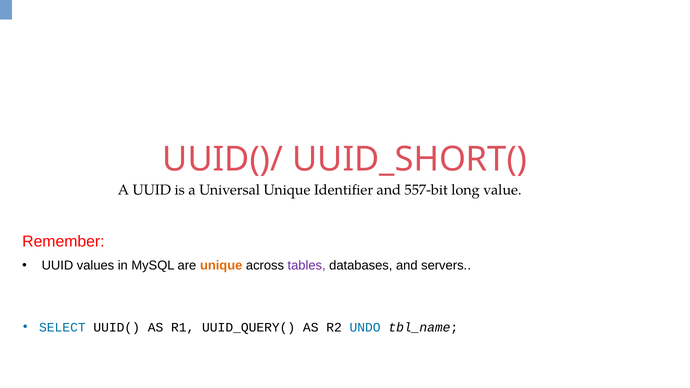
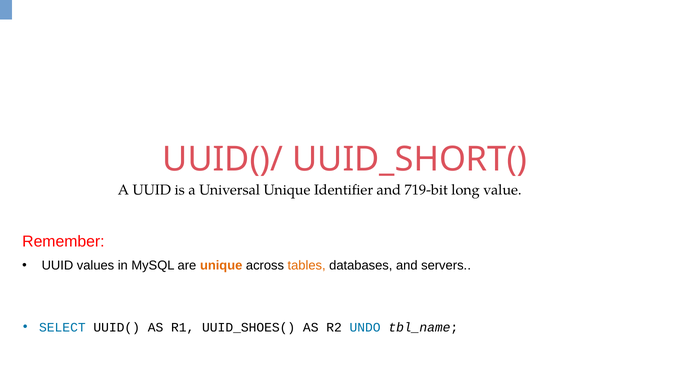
557-bit: 557-bit -> 719-bit (426, 190)
tables colour: purple -> orange (307, 266)
UUID_QUERY(: UUID_QUERY( -> UUID_SHOES( (249, 328)
